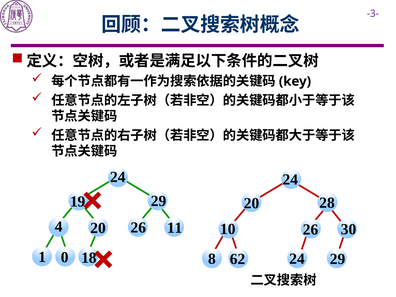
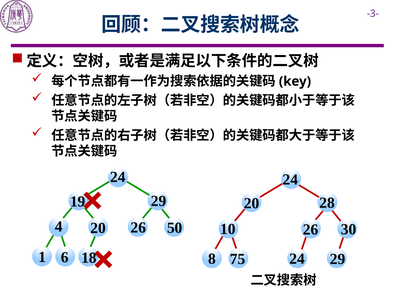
11: 11 -> 50 (175, 228)
0: 0 -> 6 (65, 257)
62: 62 -> 75 (238, 259)
